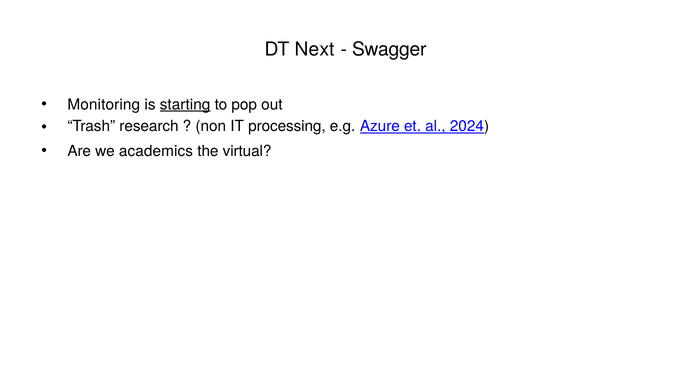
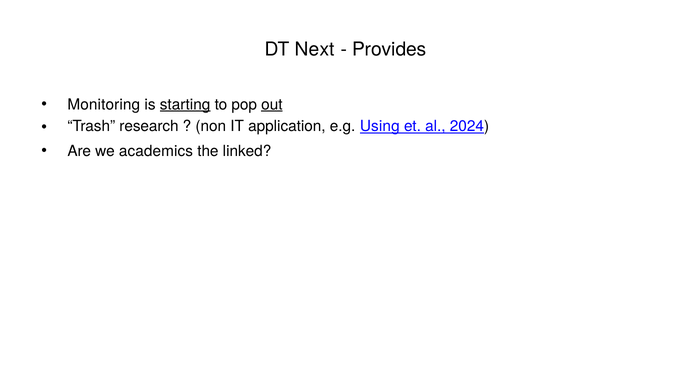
Swagger: Swagger -> Provides (389, 49)
out underline: none -> present (272, 104)
processing: processing -> application (287, 126)
Azure: Azure -> Using (380, 126)
virtual: virtual -> linked (247, 151)
